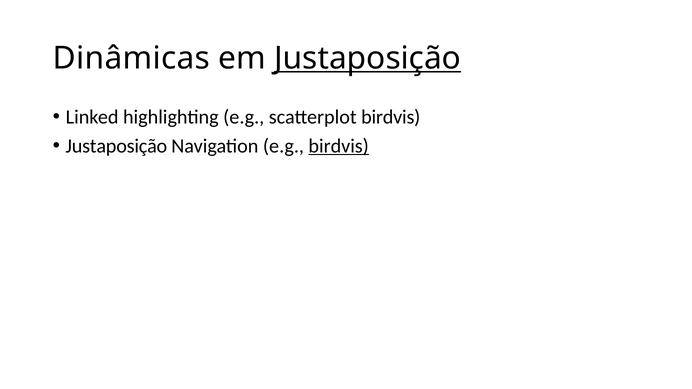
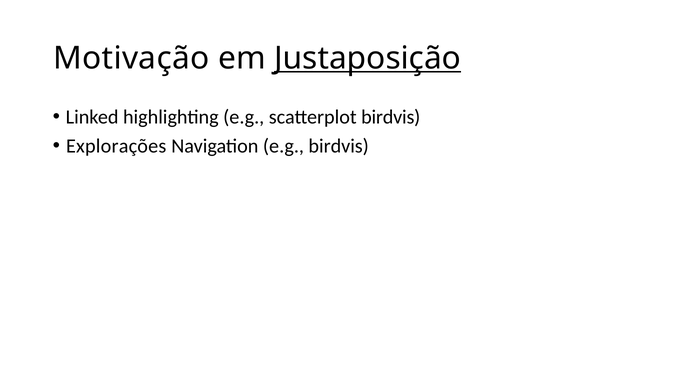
Dinâmicas: Dinâmicas -> Motivação (131, 58)
Justaposição: Justaposição -> Explorações (116, 146)
birdvis underline: present -> none (339, 146)
